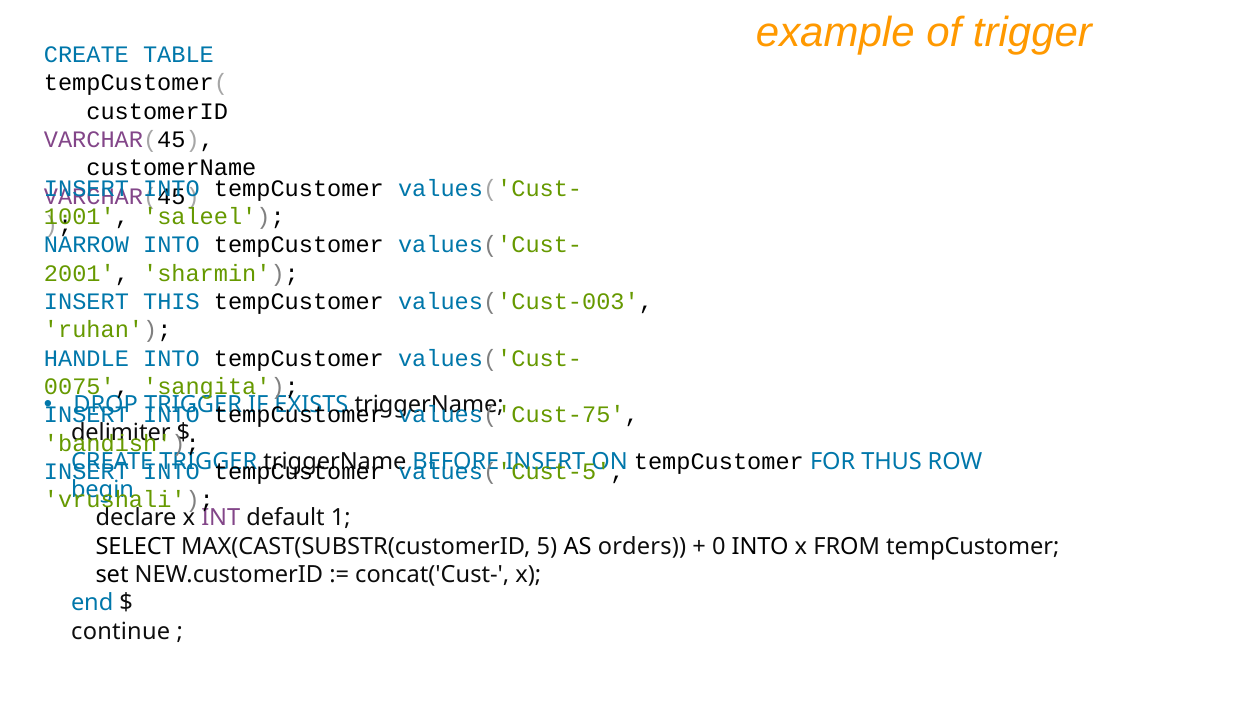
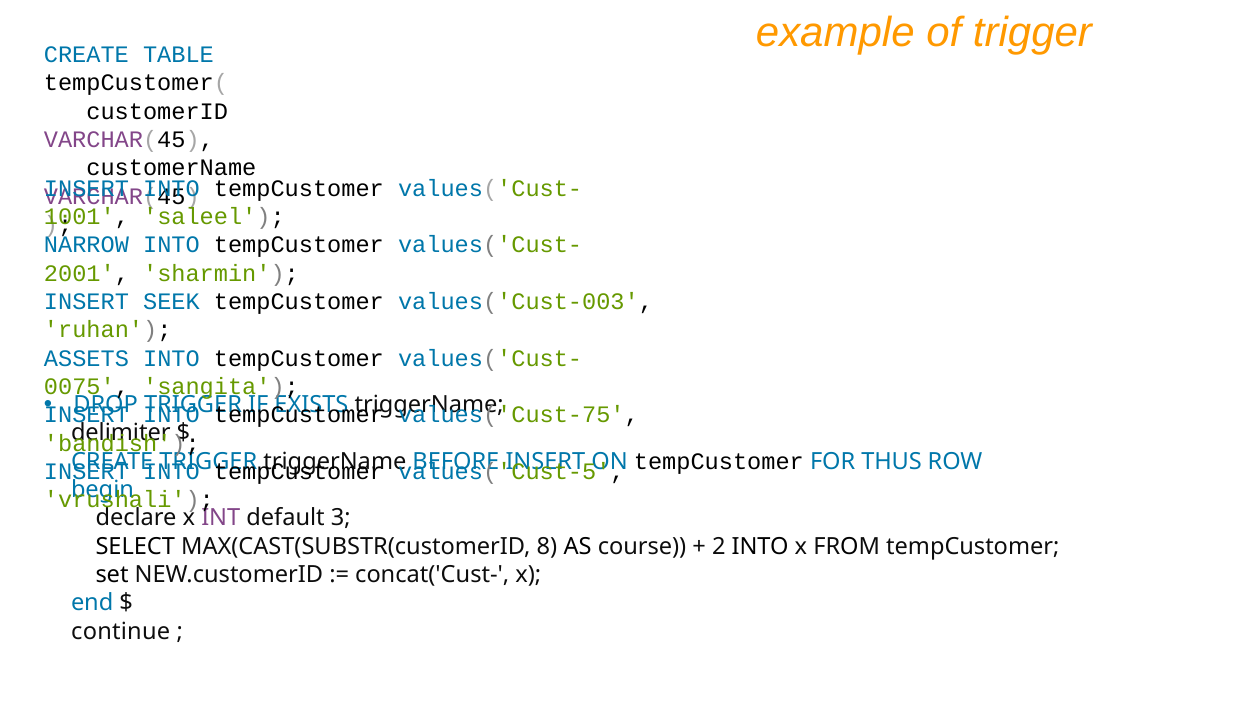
THIS: THIS -> SEEK (171, 302)
HANDLE: HANDLE -> ASSETS (86, 359)
1: 1 -> 3 (341, 518)
5: 5 -> 8 (547, 547)
orders: orders -> course (642, 547)
0: 0 -> 2 (719, 547)
